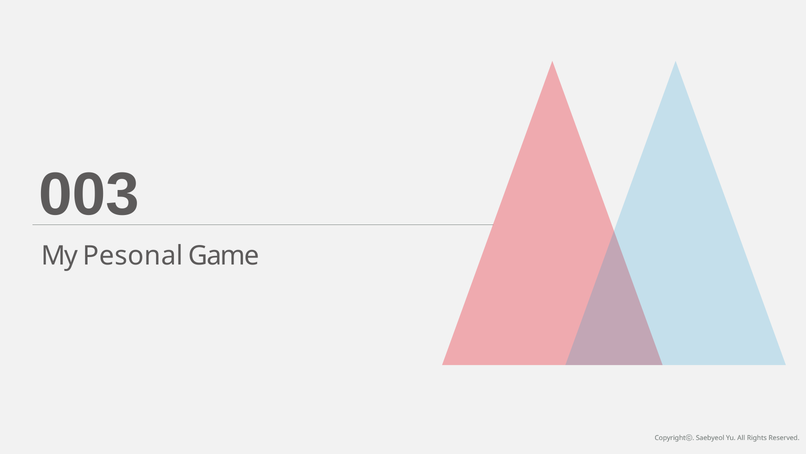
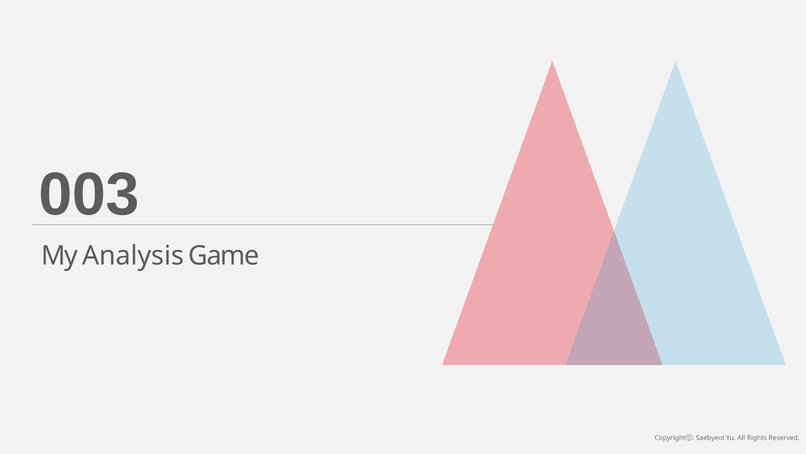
Pesonal: Pesonal -> Analysis (133, 256)
